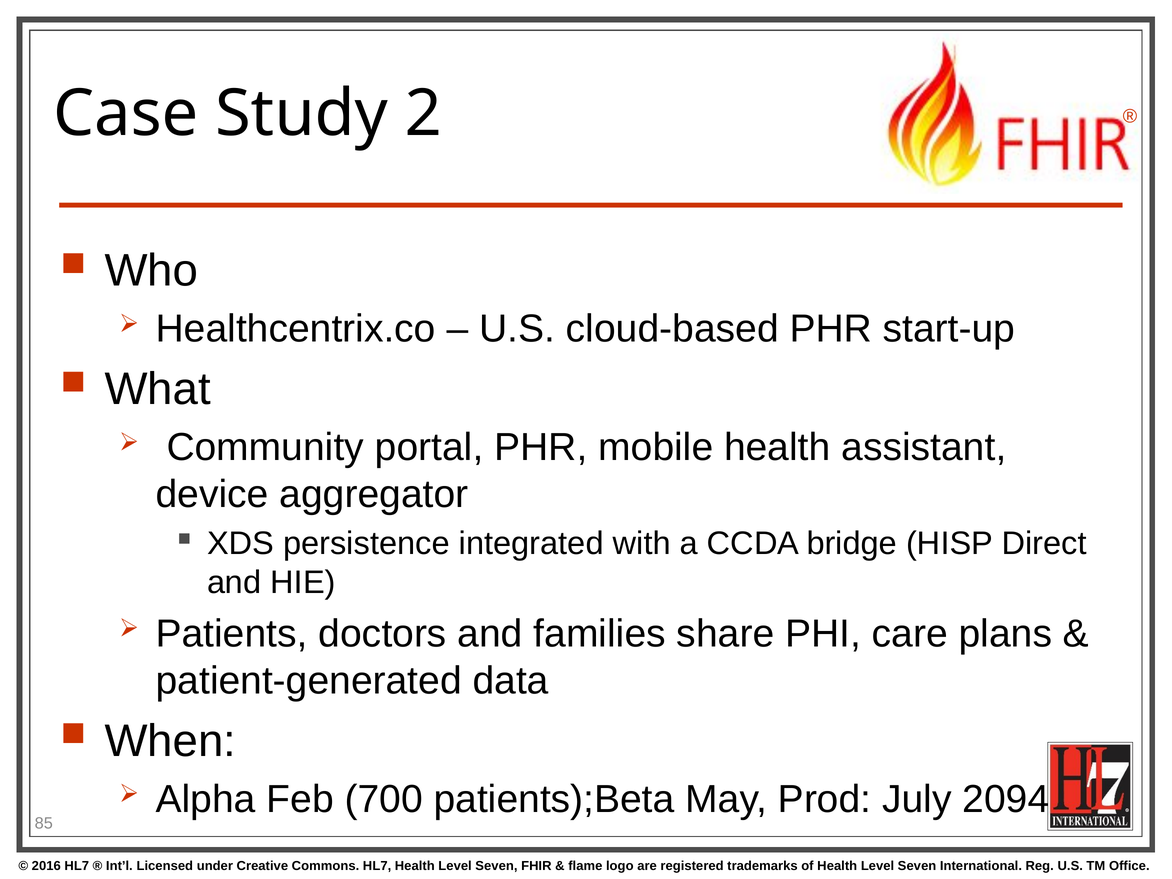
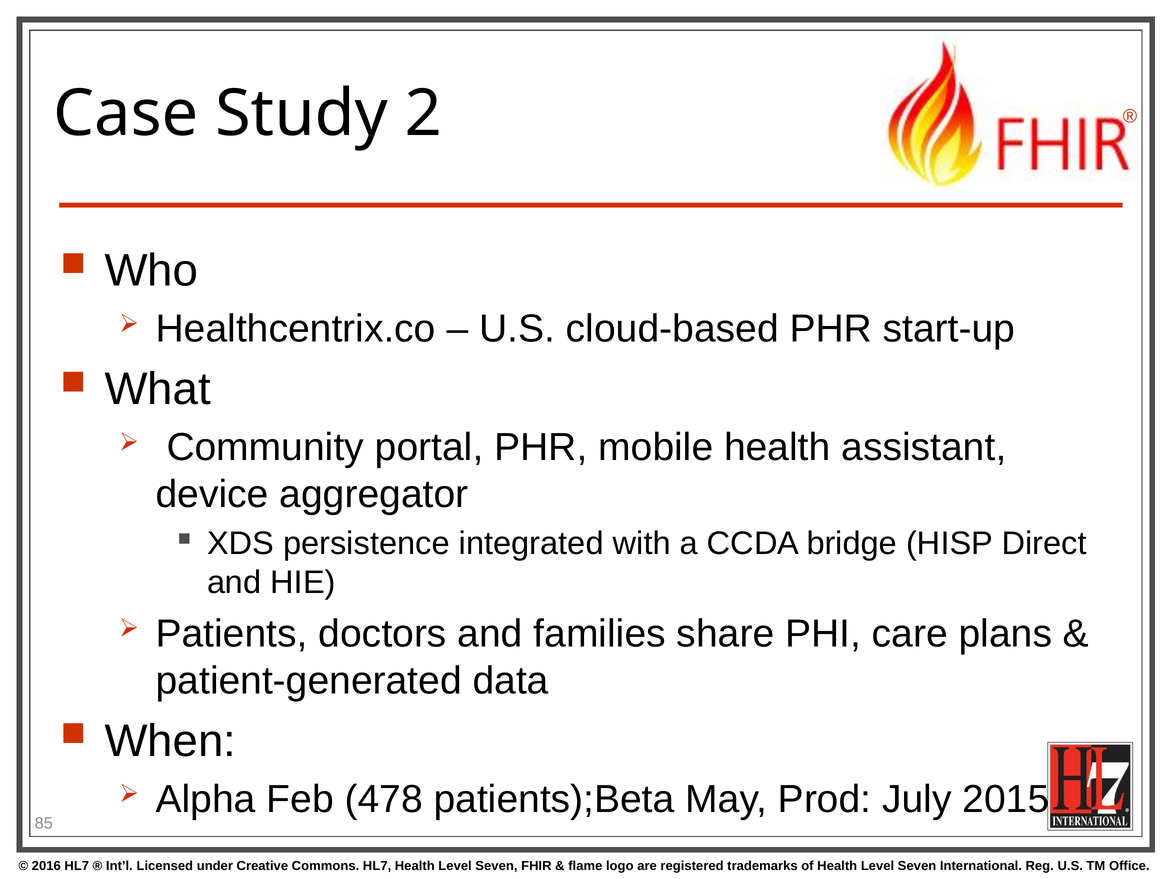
700: 700 -> 478 (384, 799)
2094: 2094 -> 2015 (1006, 799)
